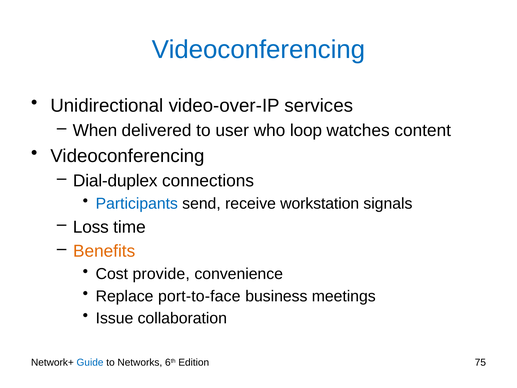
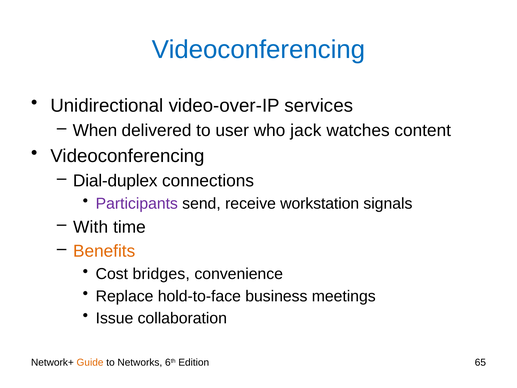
loop: loop -> jack (306, 130)
Participants colour: blue -> purple (137, 204)
Loss: Loss -> With (91, 227)
provide: provide -> bridges (161, 274)
port-to-face: port-to-face -> hold-to-face (199, 296)
Guide colour: blue -> orange (90, 362)
75: 75 -> 65 (480, 362)
